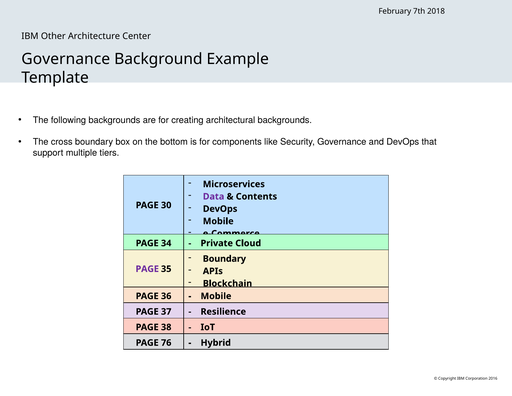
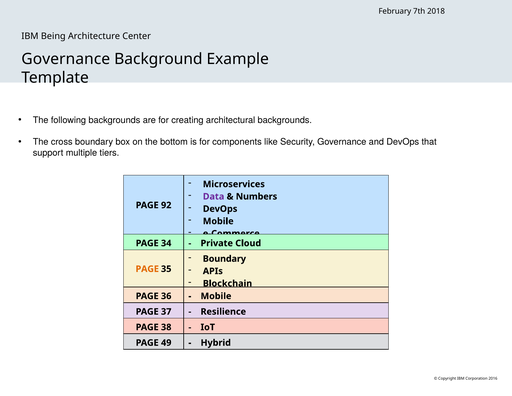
Other: Other -> Being (53, 36)
Contents: Contents -> Numbers (256, 196)
30: 30 -> 92 (166, 205)
PAGE colour: purple -> orange (147, 269)
76: 76 -> 49 (166, 342)
